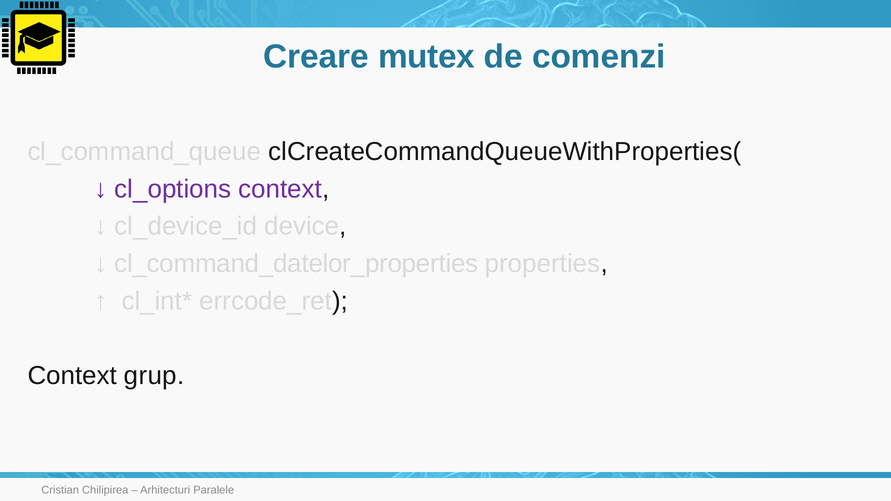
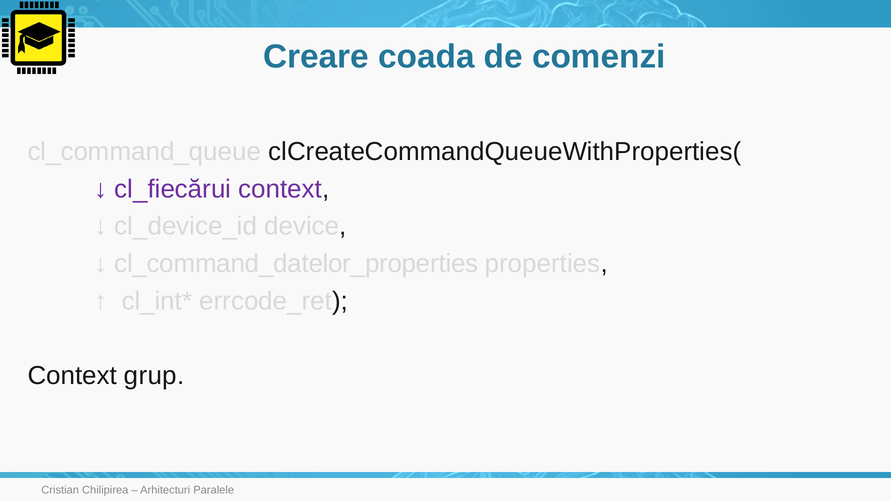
mutex: mutex -> coada (426, 57)
cl_options: cl_options -> cl_fiecărui (173, 189)
